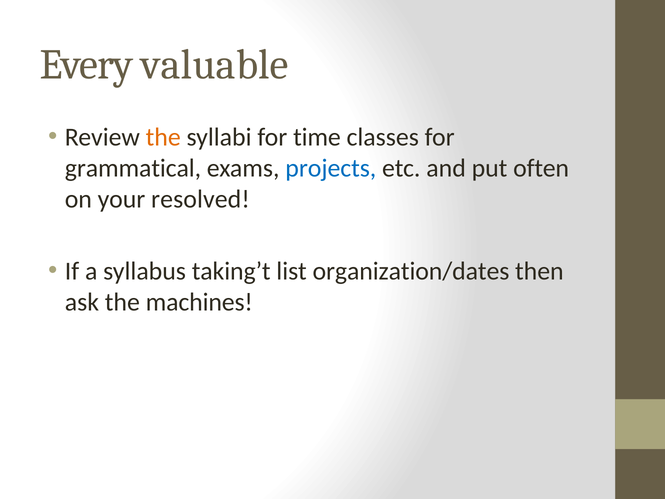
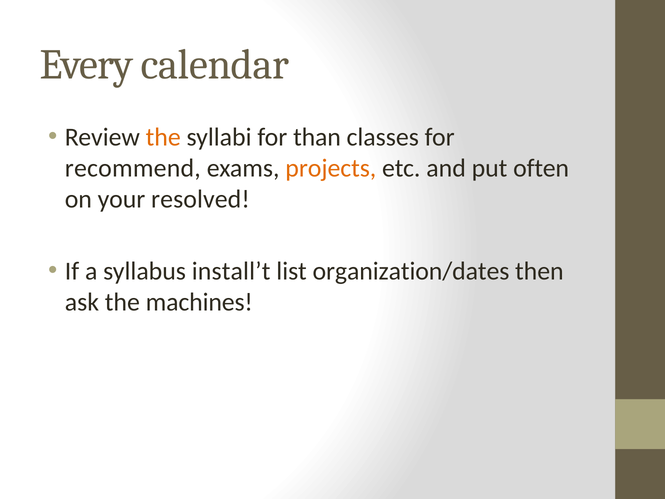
valuable: valuable -> calendar (215, 64)
time: time -> than (317, 137)
grammatical: grammatical -> recommend (133, 168)
projects colour: blue -> orange (331, 168)
taking’t: taking’t -> install’t (231, 271)
